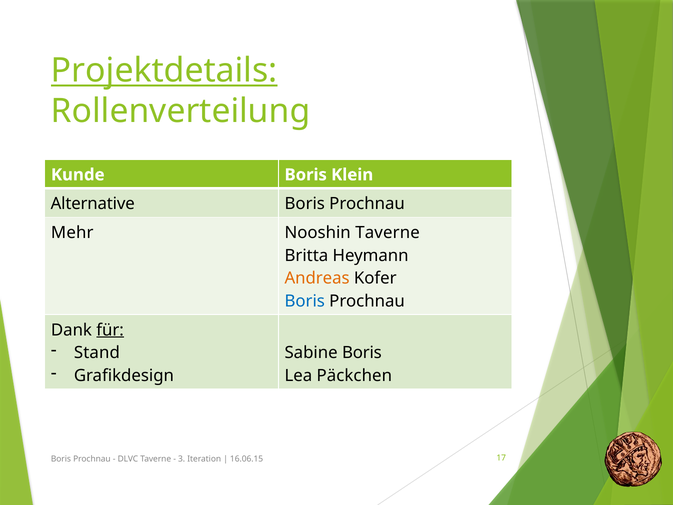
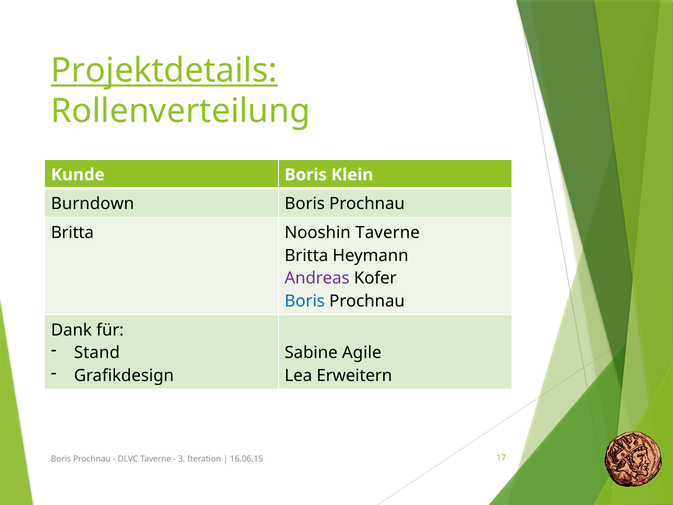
Alternative: Alternative -> Burndown (93, 204)
Mehr: Mehr -> Britta (72, 233)
Andreas colour: orange -> purple (317, 278)
für underline: present -> none (110, 330)
Sabine Boris: Boris -> Agile (362, 353)
Päckchen: Päckchen -> Erweitern (354, 375)
